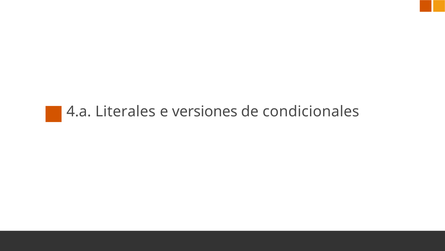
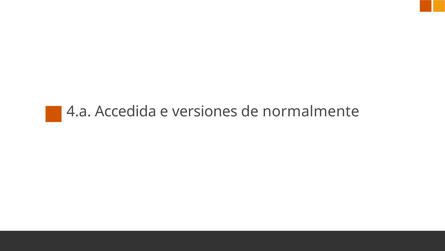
Literales: Literales -> Accedida (126, 111)
condicionales: condicionales -> normalmente (311, 111)
